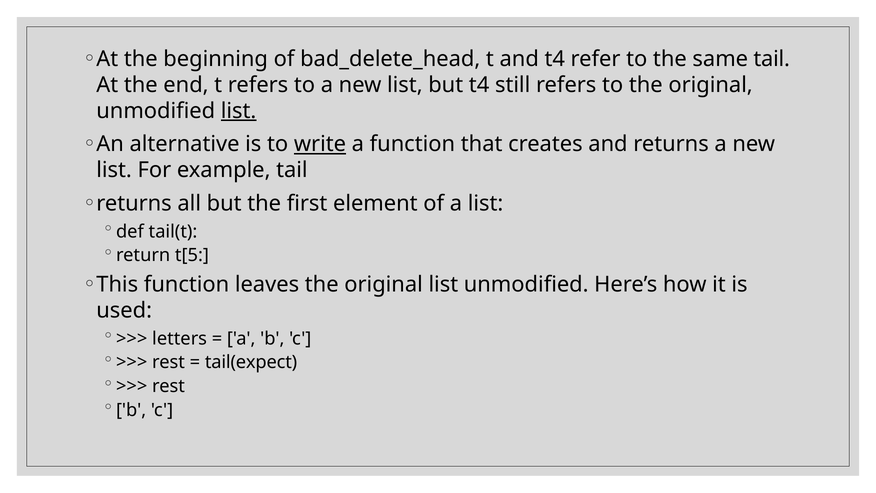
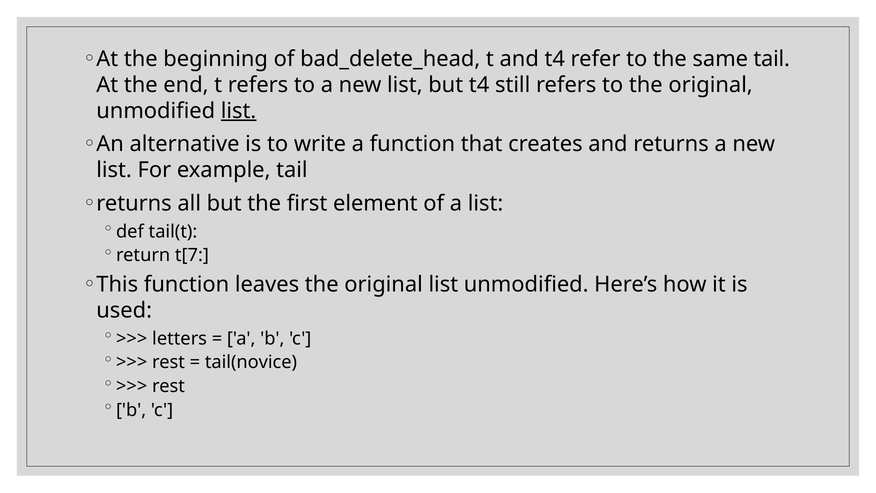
write underline: present -> none (320, 144)
t[5: t[5 -> t[7 (192, 255)
tail(expect: tail(expect -> tail(novice (251, 362)
